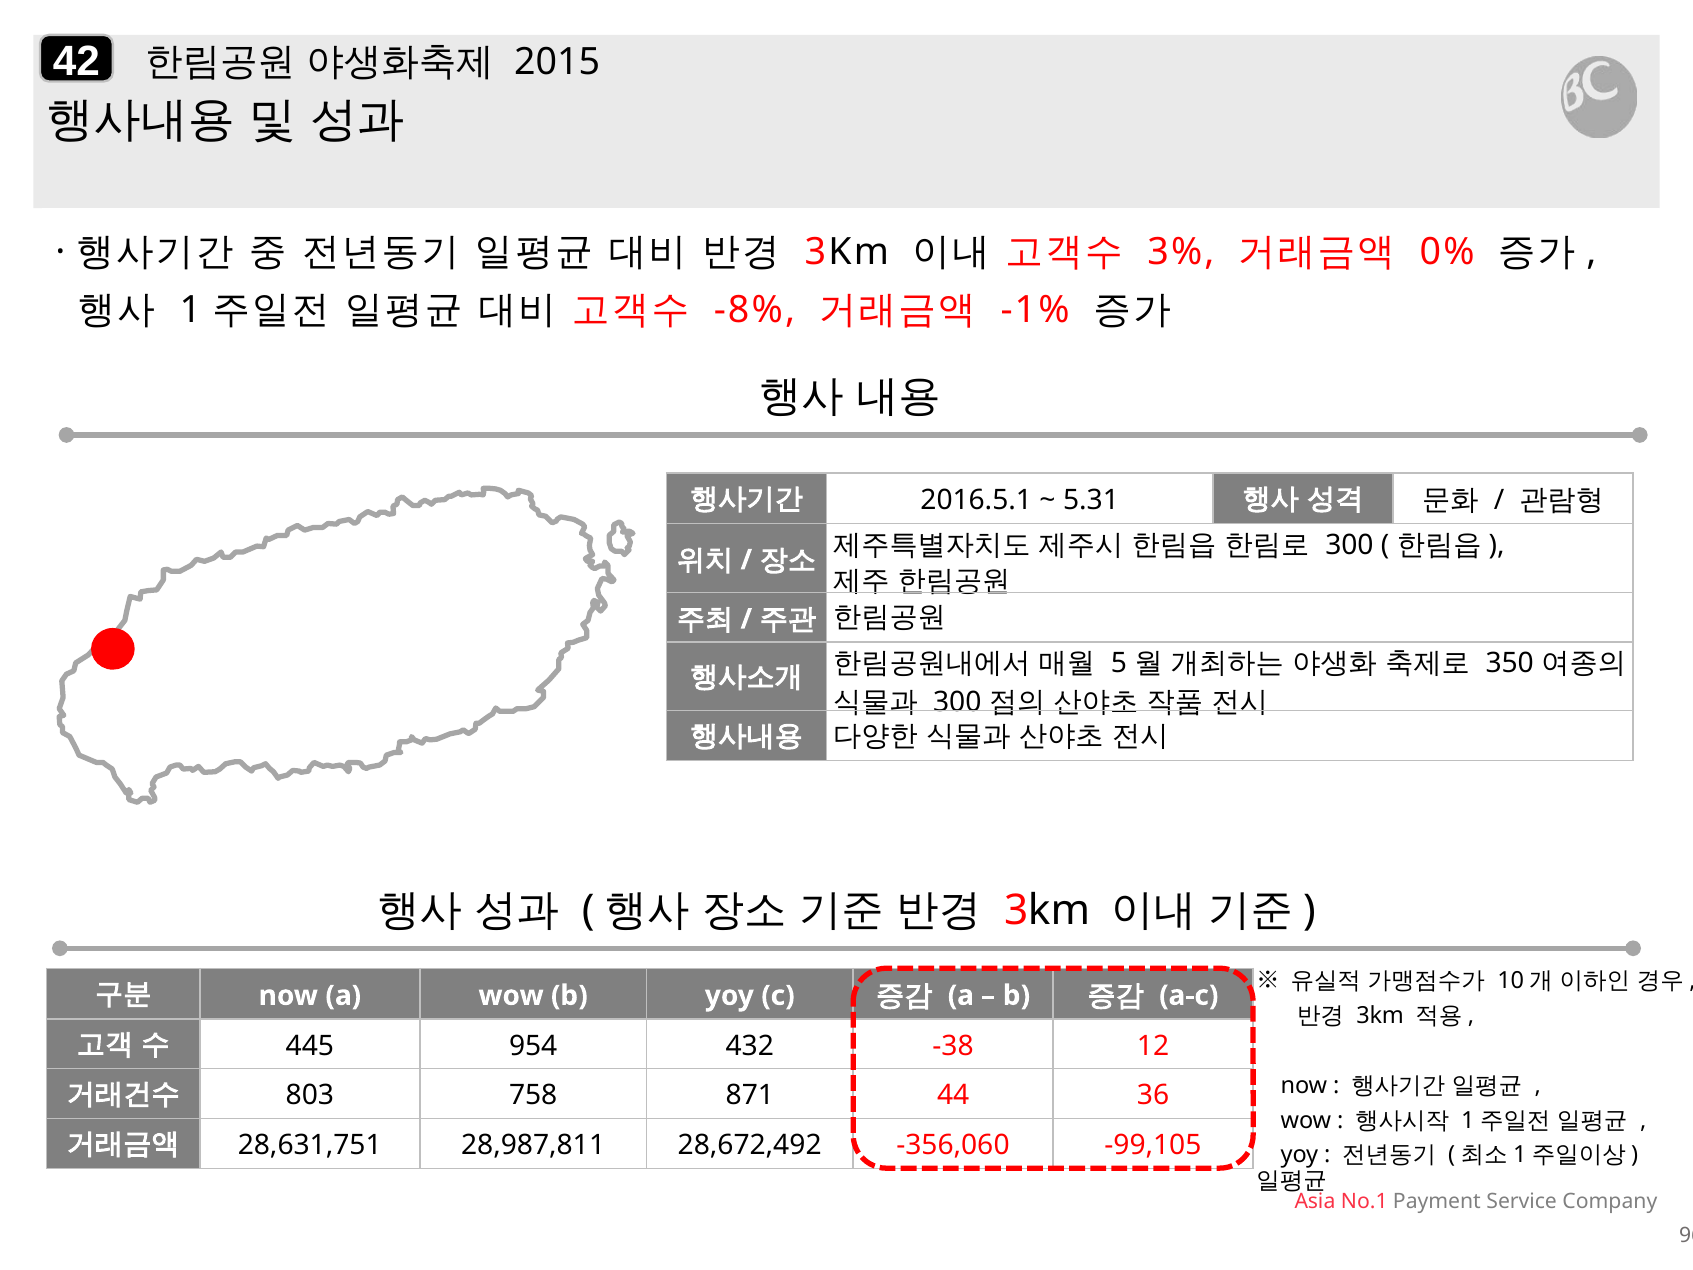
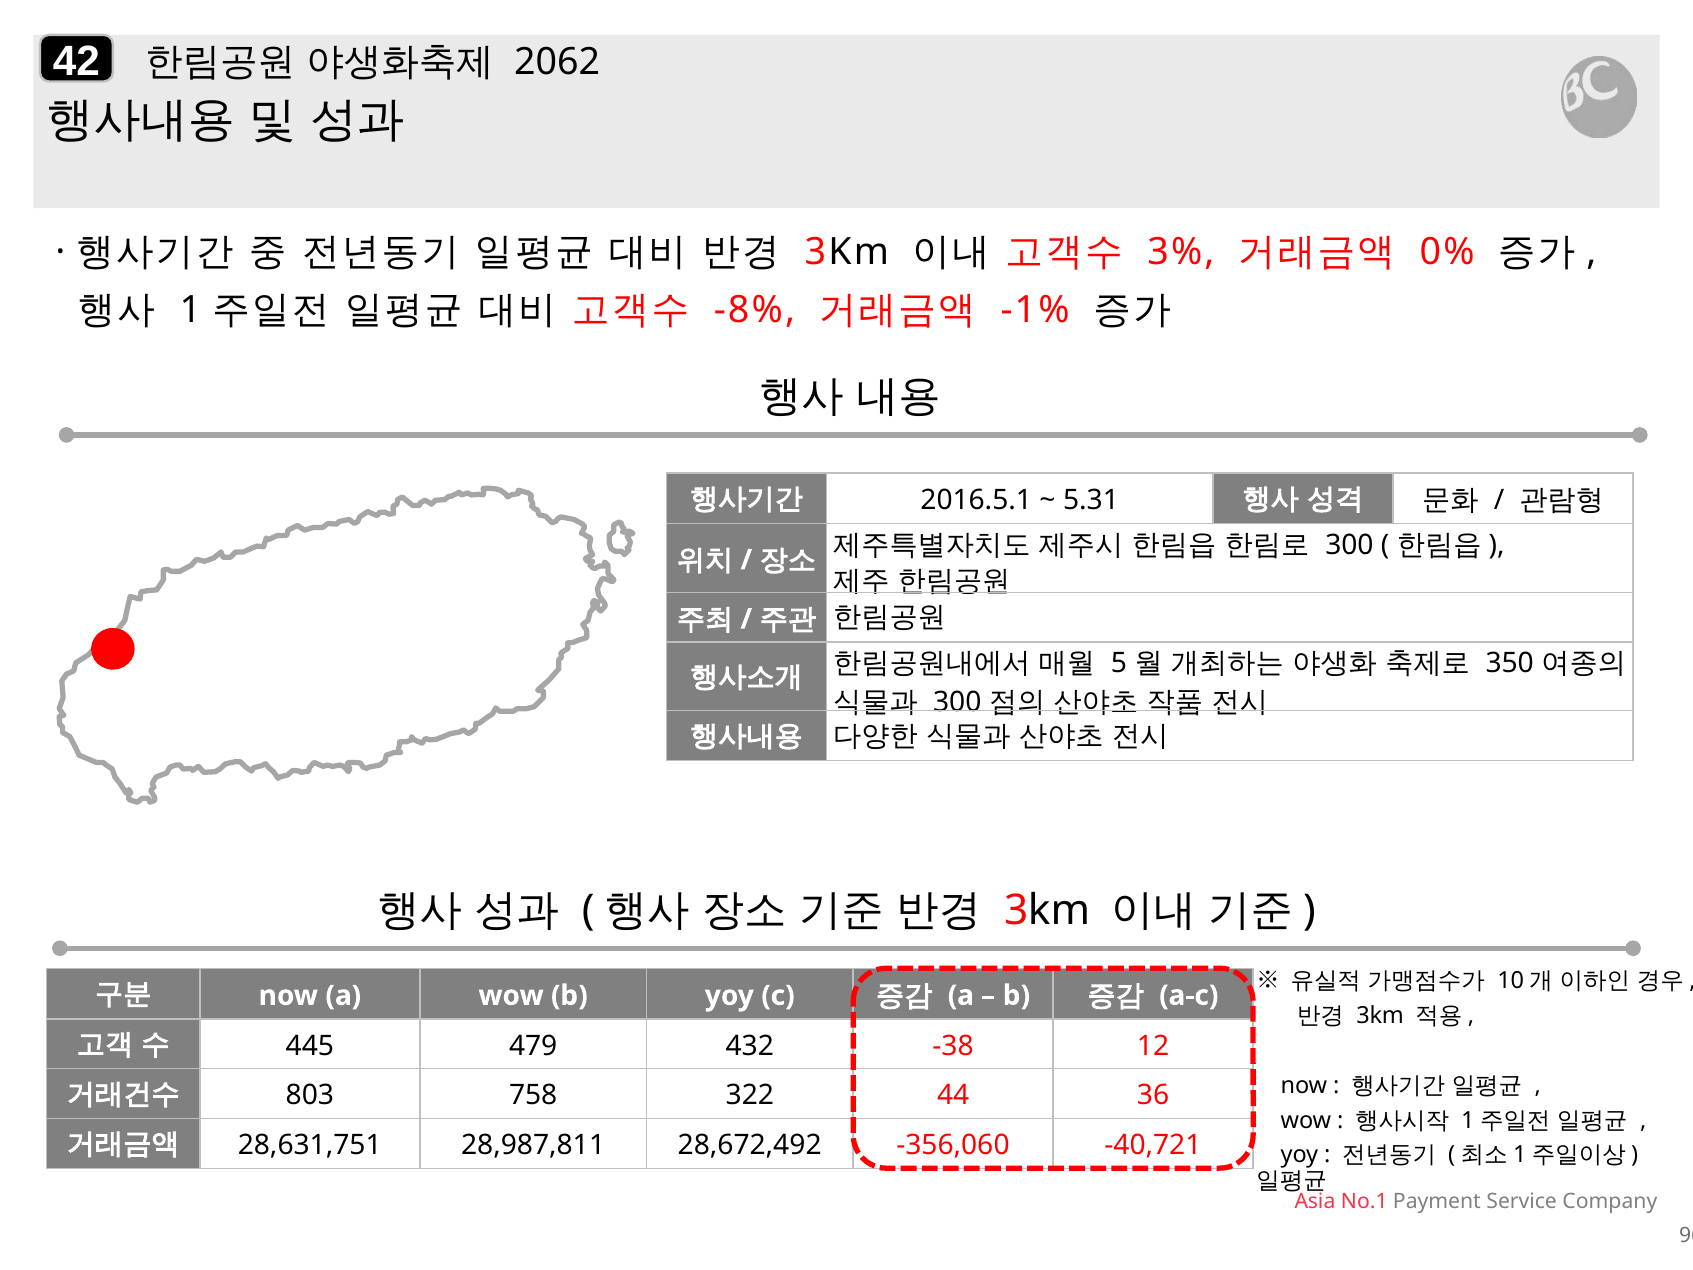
2015: 2015 -> 2062 (557, 63)
954: 954 -> 479 (533, 1046)
871: 871 -> 322 (750, 1095)
-99,105: -99,105 -> -40,721 (1153, 1145)
